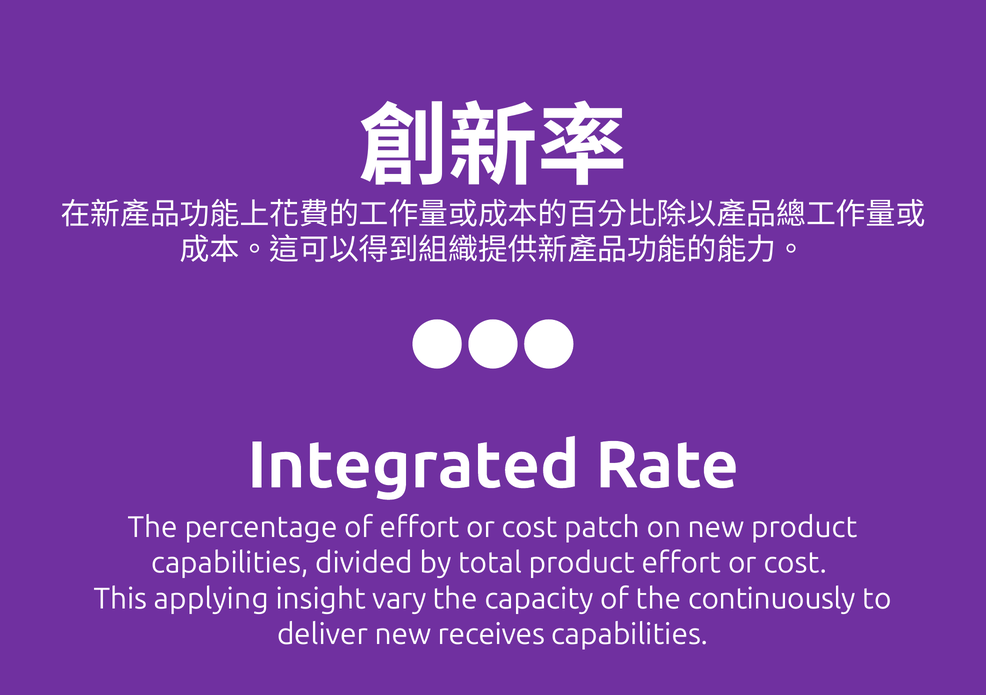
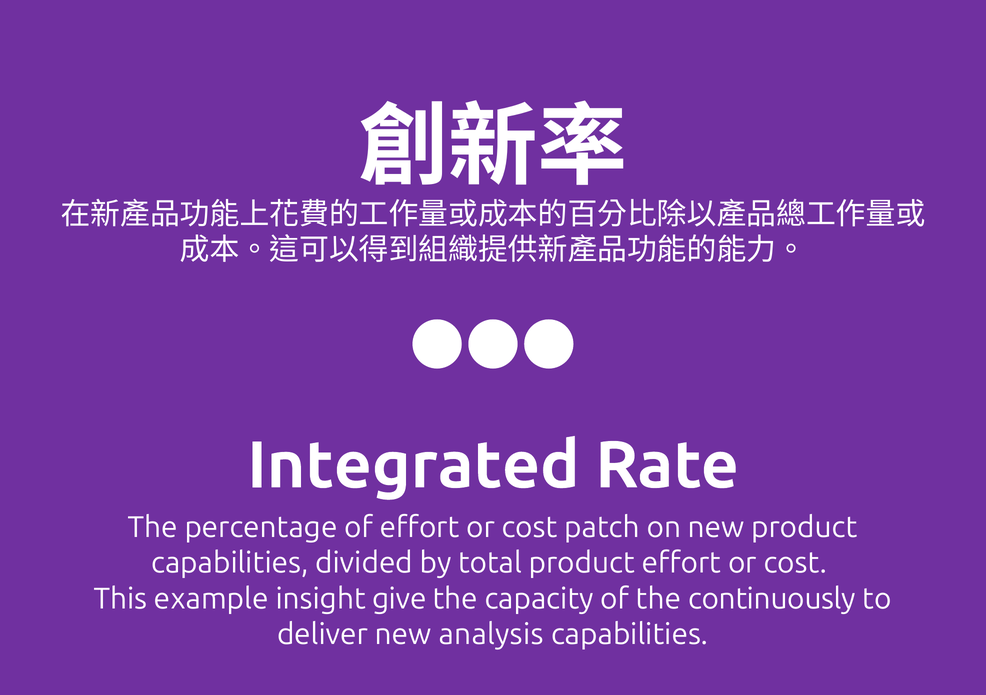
applying: applying -> example (211, 599)
vary: vary -> give (399, 599)
receives: receives -> analysis (491, 634)
